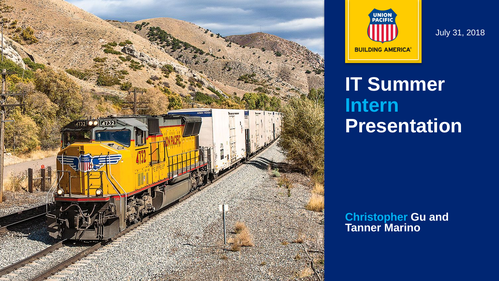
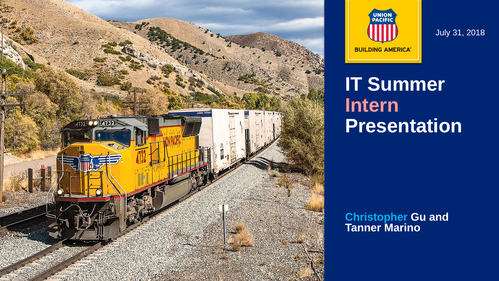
Intern colour: light blue -> pink (372, 105)
